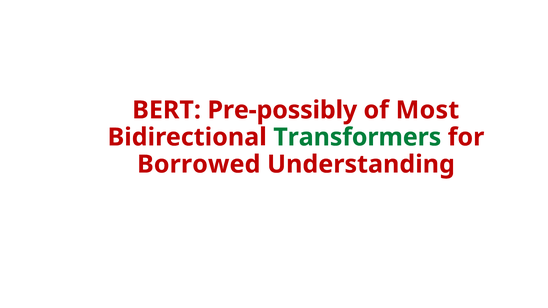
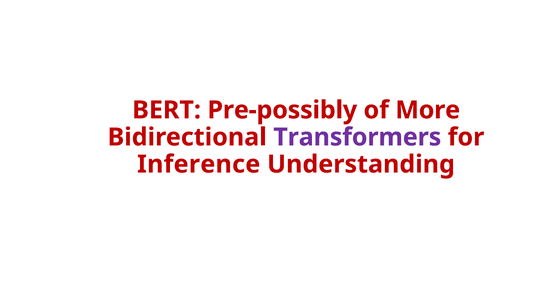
Most: Most -> More (428, 110)
Transformers colour: green -> purple (357, 137)
Borrowed: Borrowed -> Inference (199, 164)
